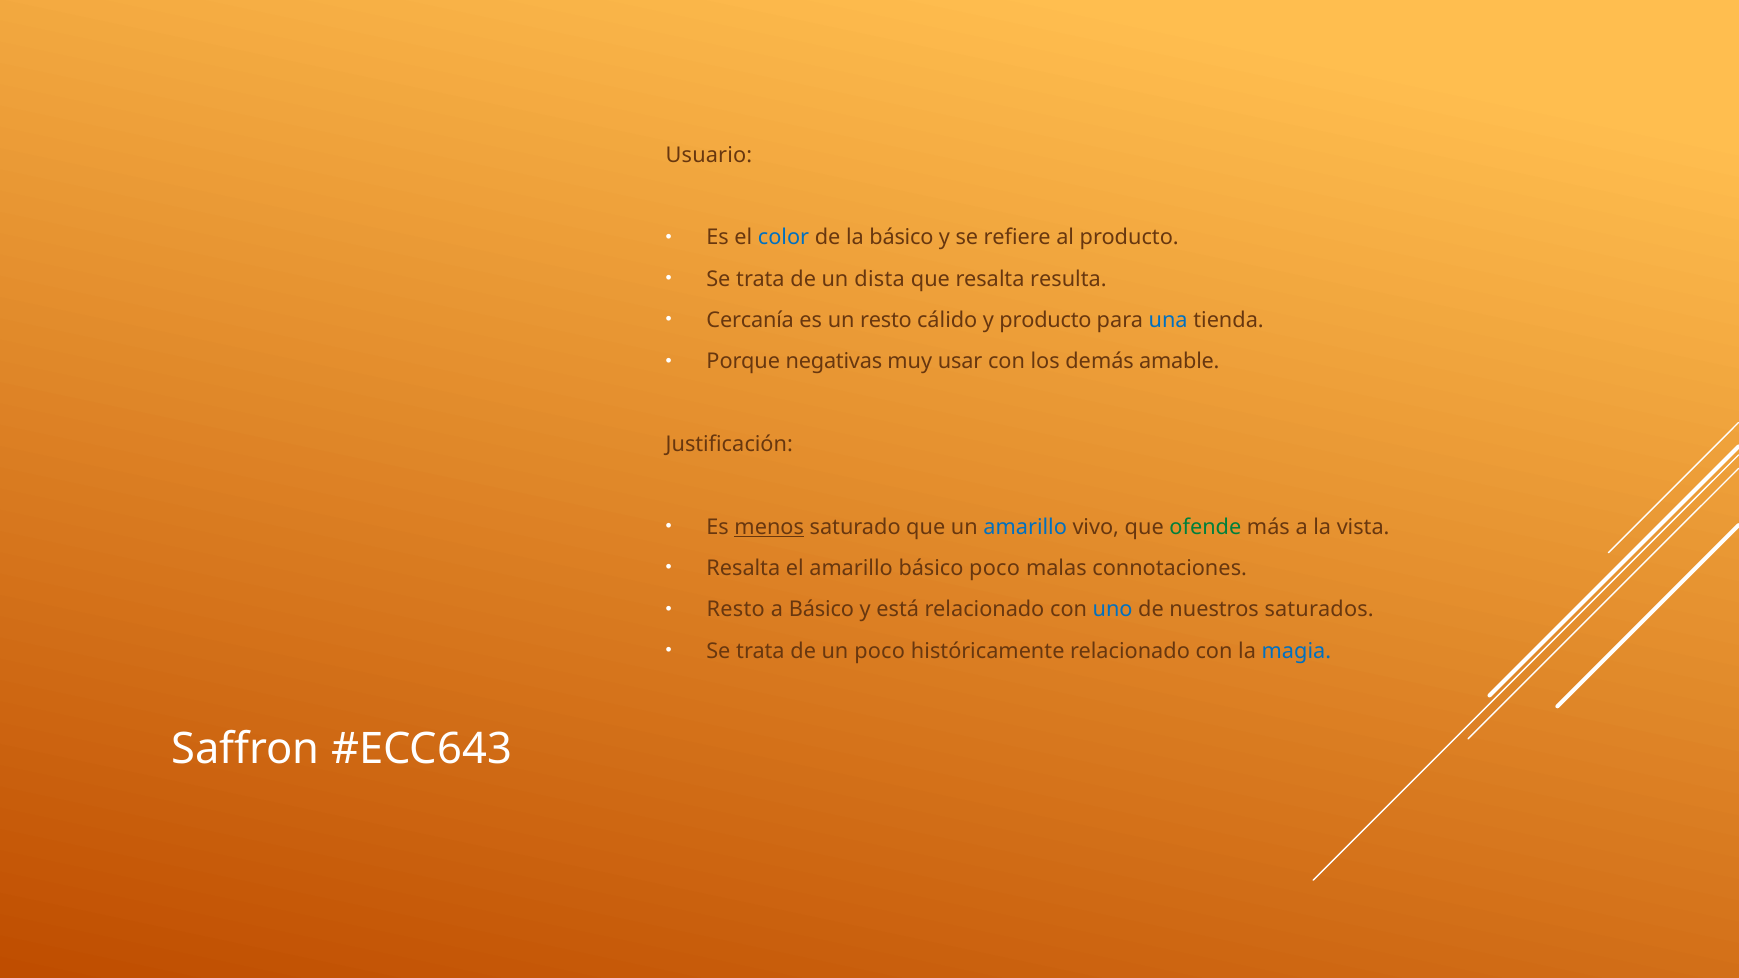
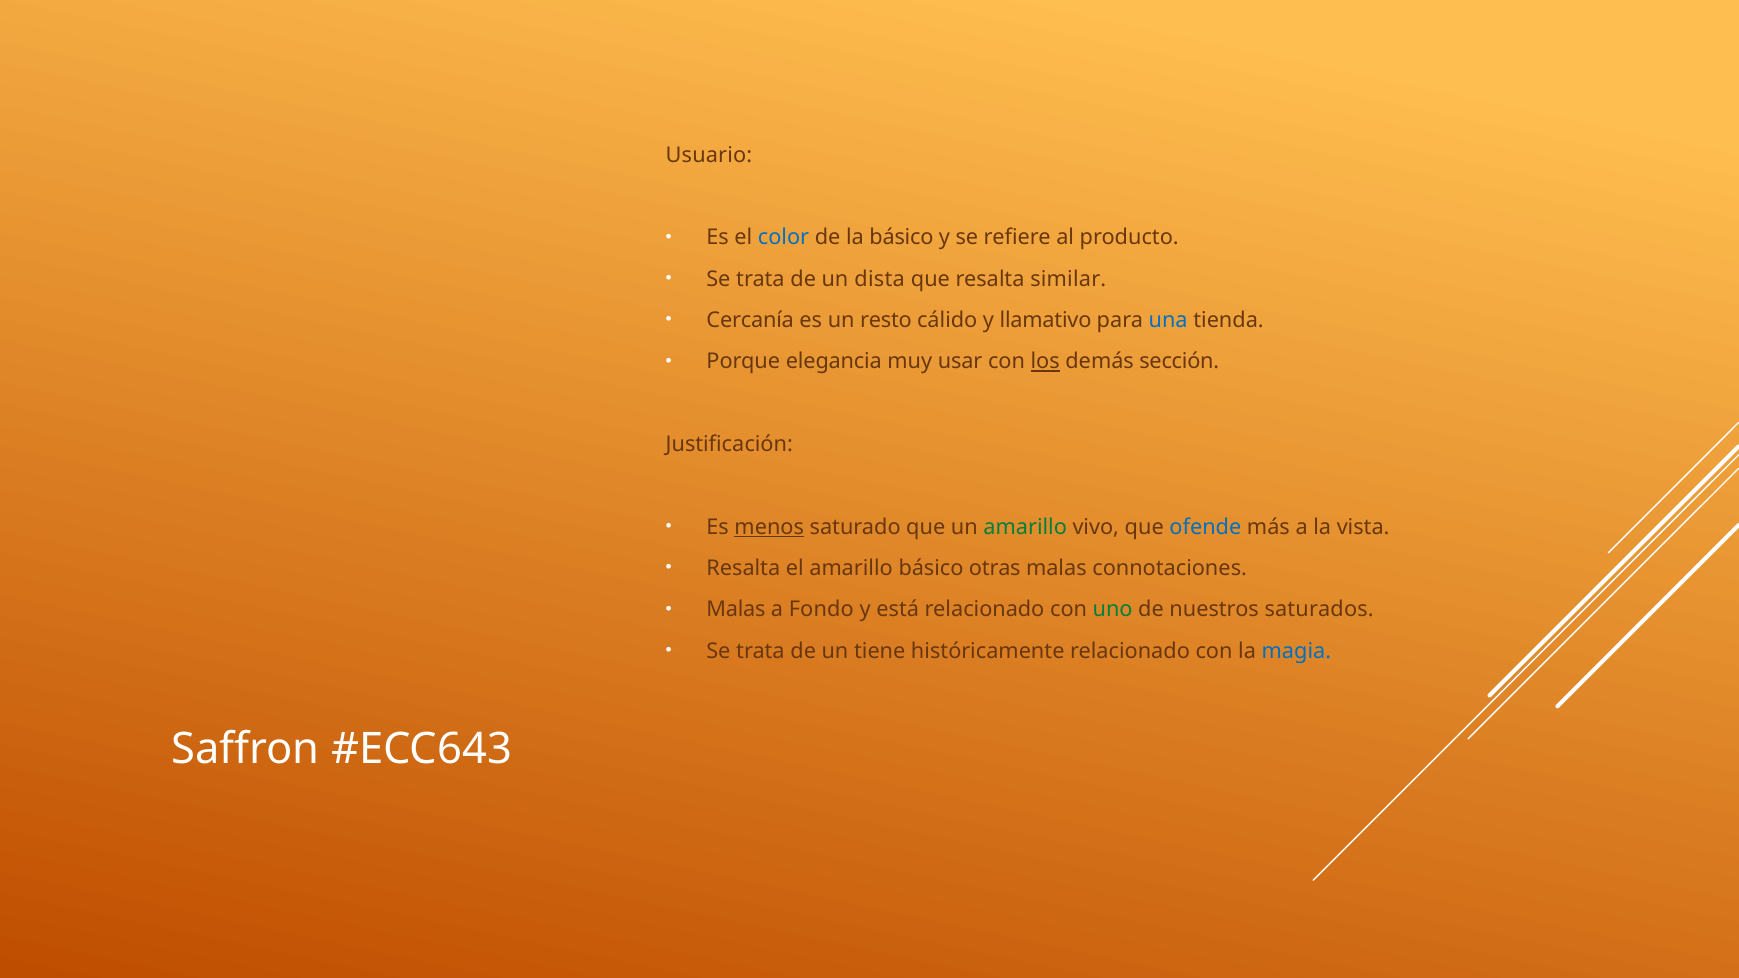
resulta: resulta -> similar (1068, 279)
y producto: producto -> llamativo (1046, 320)
negativas: negativas -> elegancia (834, 362)
los underline: none -> present (1045, 362)
amable: amable -> sección (1179, 362)
amarillo colour: blue -> green (1025, 527)
ofende colour: green -> blue (1205, 527)
básico poco: poco -> otras (995, 568)
Resto: Resto -> Malas (736, 610)
a Básico: Básico -> Fondo (821, 610)
uno colour: blue -> green (1113, 610)
un poco: poco -> tiene (880, 651)
